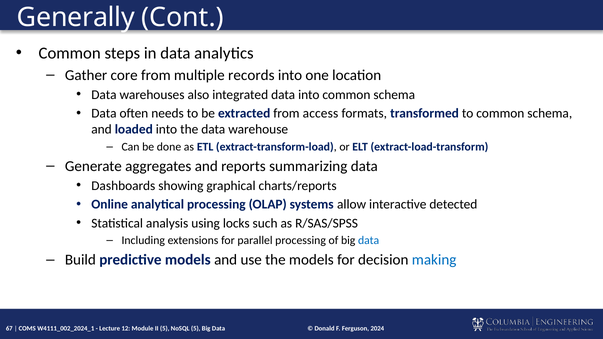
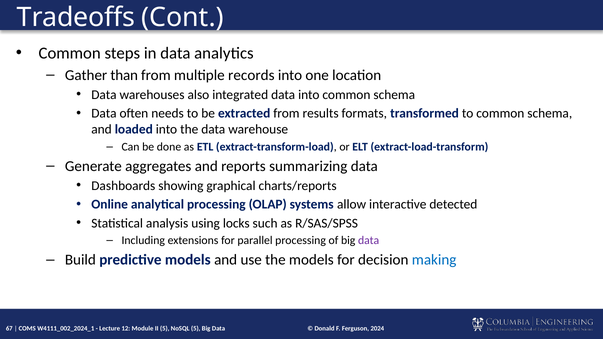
Generally: Generally -> Tradeoffs (76, 17)
core: core -> than (124, 75)
access: access -> results (321, 114)
data colour: blue -> purple (369, 241)
